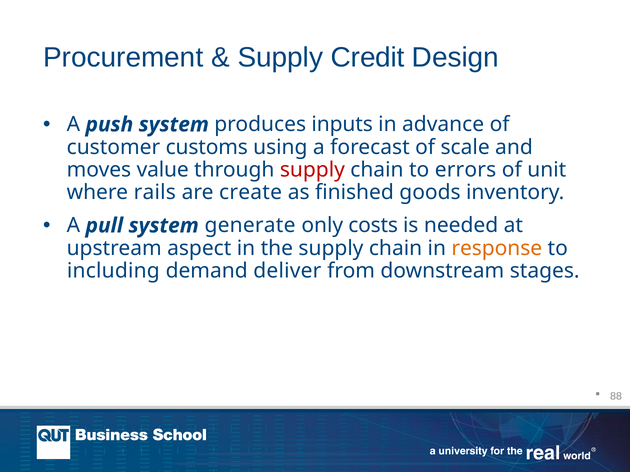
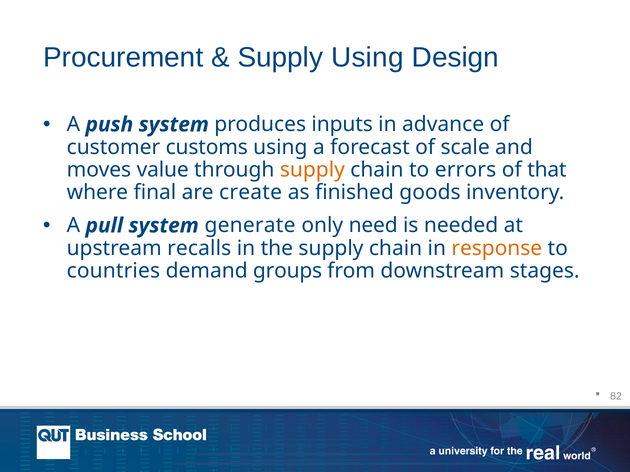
Supply Credit: Credit -> Using (367, 58)
supply colour: red -> orange (312, 170)
unit: unit -> that (547, 170)
rails: rails -> final (155, 193)
costs: costs -> need (373, 226)
aspect: aspect -> recalls (199, 248)
including: including -> countries (113, 271)
deliver: deliver -> groups (288, 271)
88: 88 -> 82 (616, 397)
